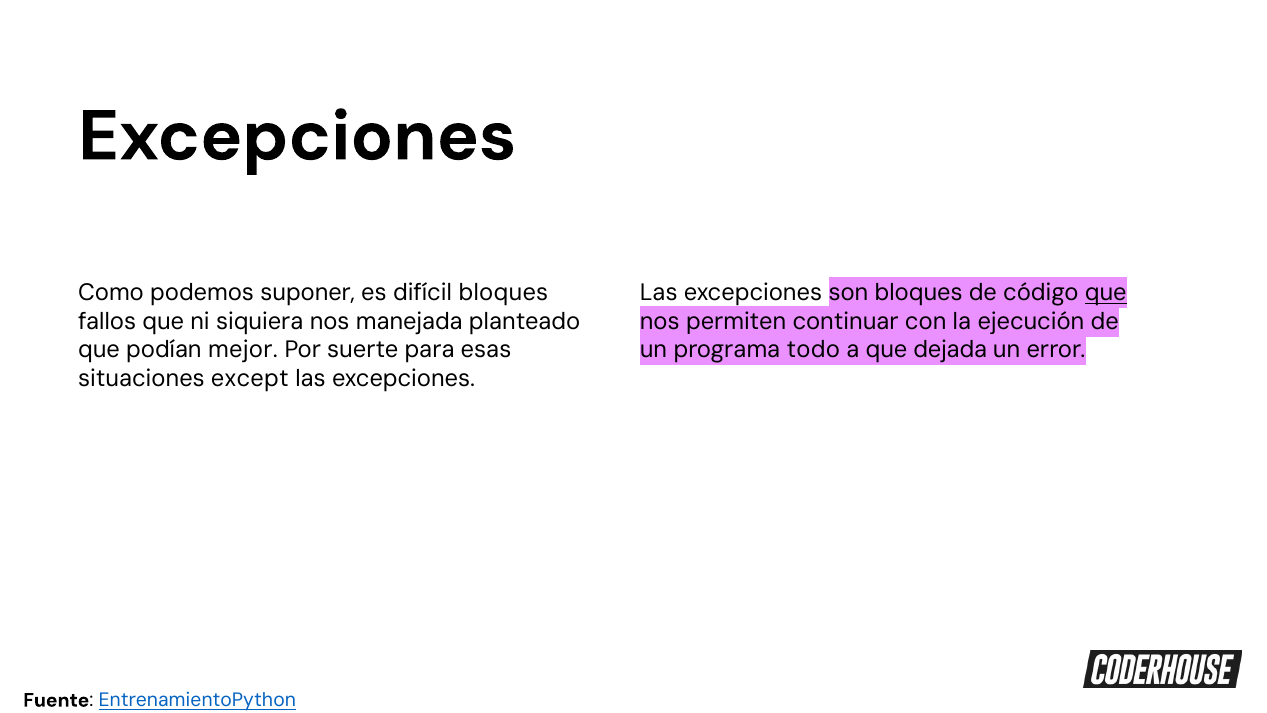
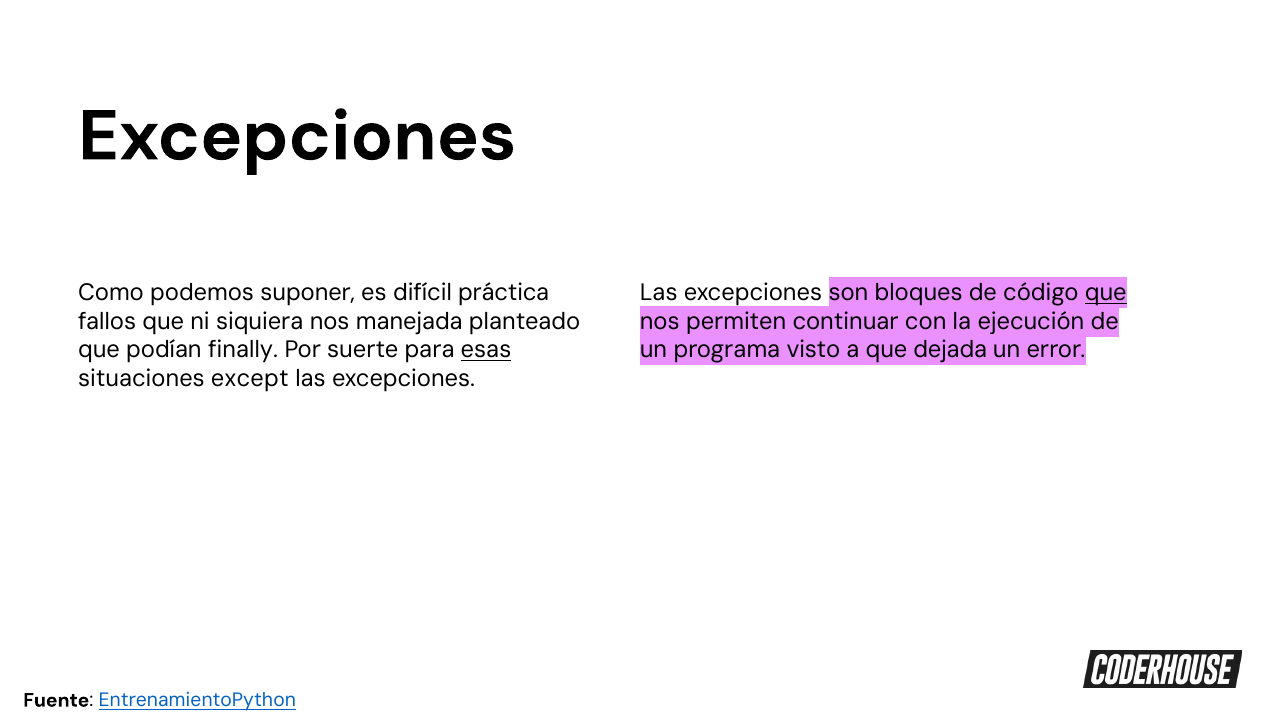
difícil bloques: bloques -> práctica (504, 293)
mejor: mejor -> finally (243, 350)
esas underline: none -> present (486, 350)
todo: todo -> visto (813, 350)
